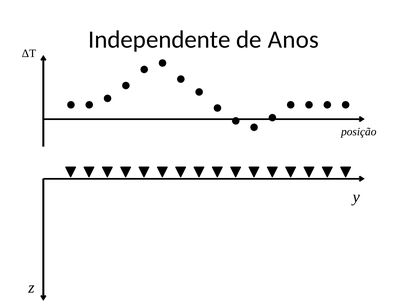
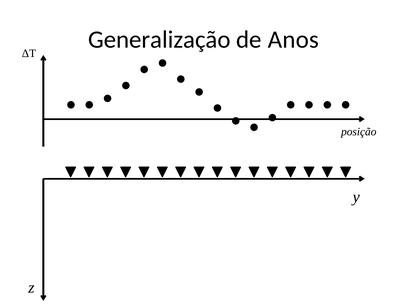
Independente: Independente -> Generalização (159, 39)
